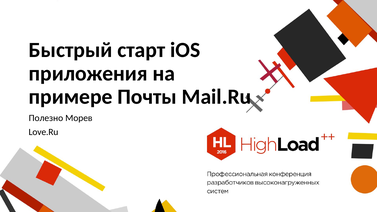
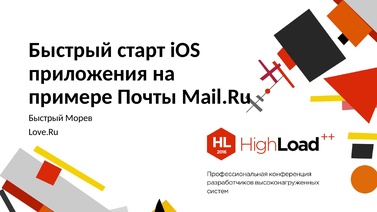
Полезно: Полезно -> Быстрый (46, 118)
